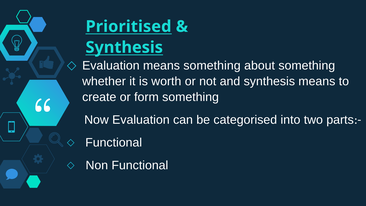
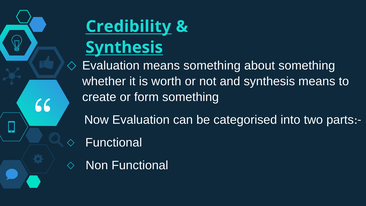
Prioritised: Prioritised -> Credibility (128, 26)
